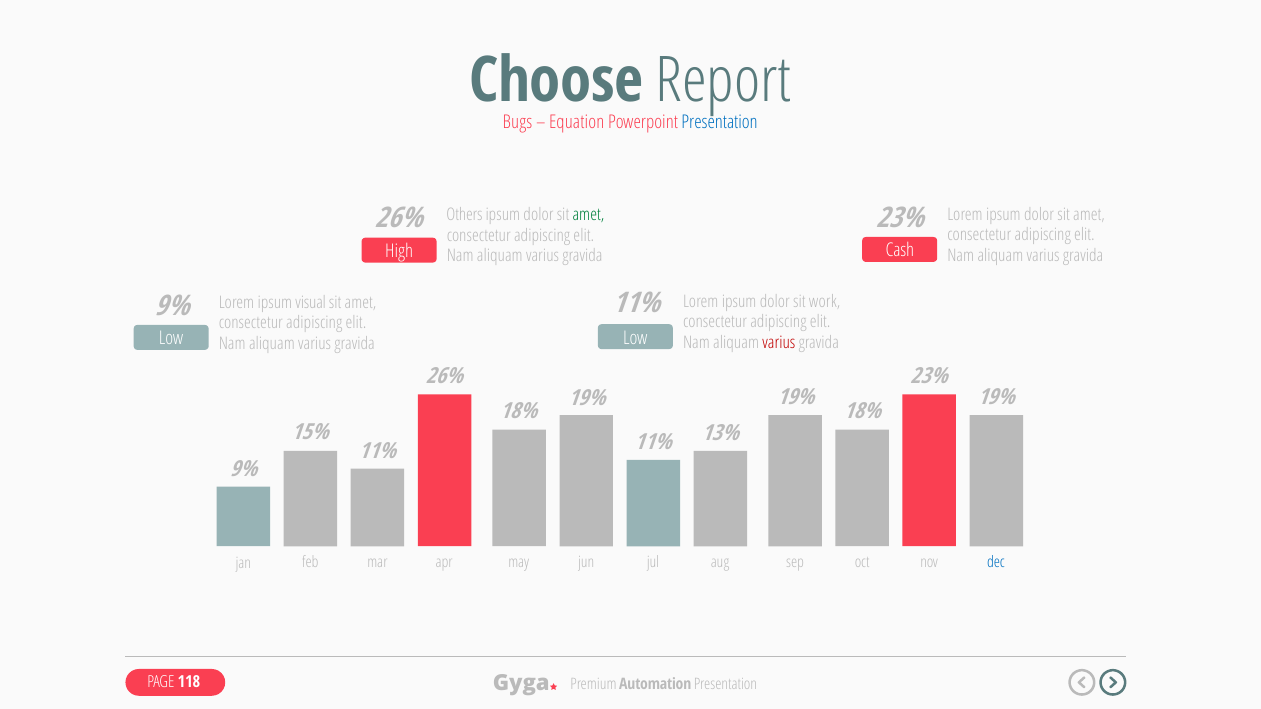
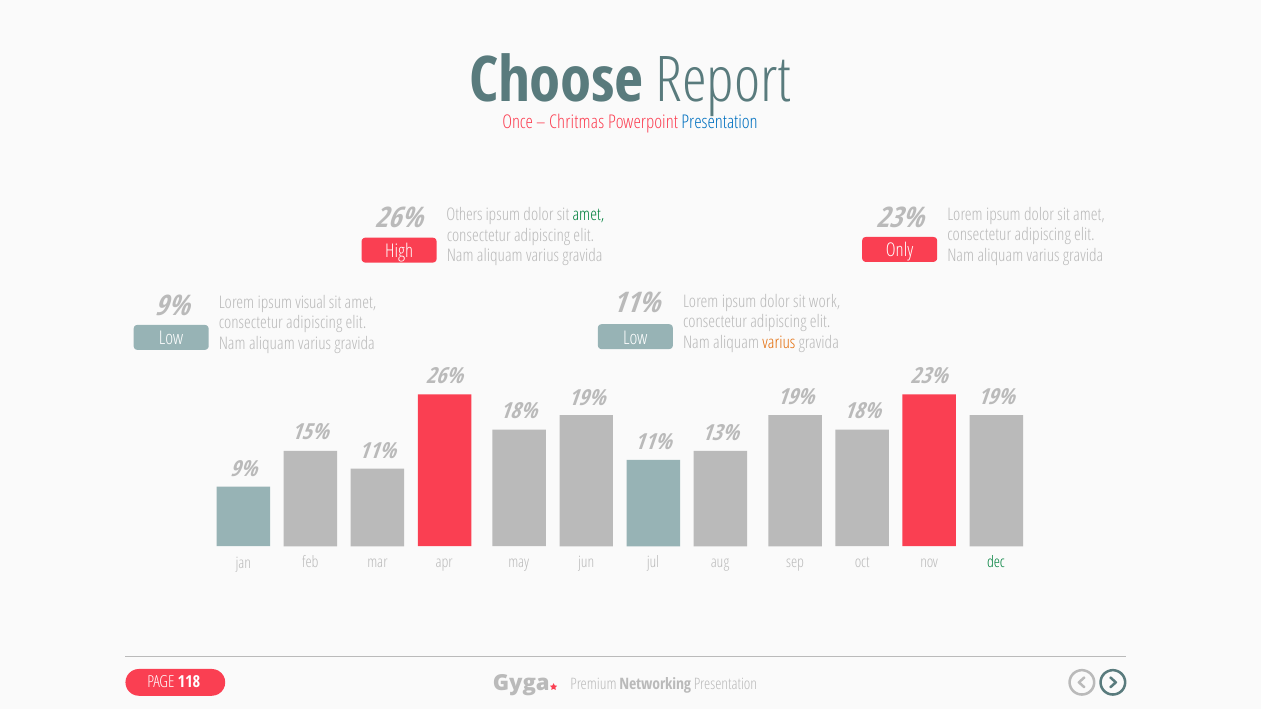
Bugs: Bugs -> Once (518, 122)
Equation: Equation -> Chritmas (577, 122)
Cash: Cash -> Only (900, 251)
varius colour: red -> orange (779, 343)
dec colour: blue -> green (996, 562)
Automation: Automation -> Networking (655, 684)
